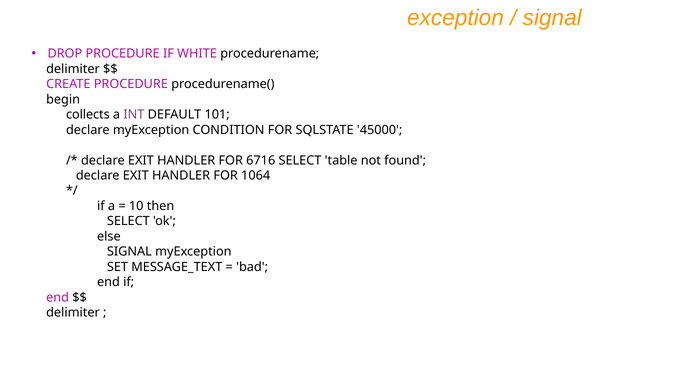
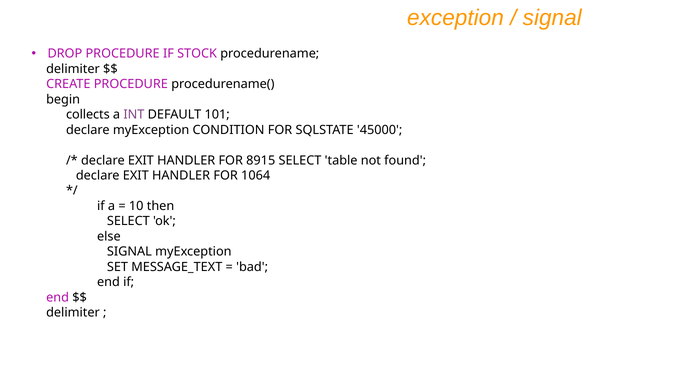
WHITE: WHITE -> STOCK (197, 54)
6716: 6716 -> 8915 (261, 160)
